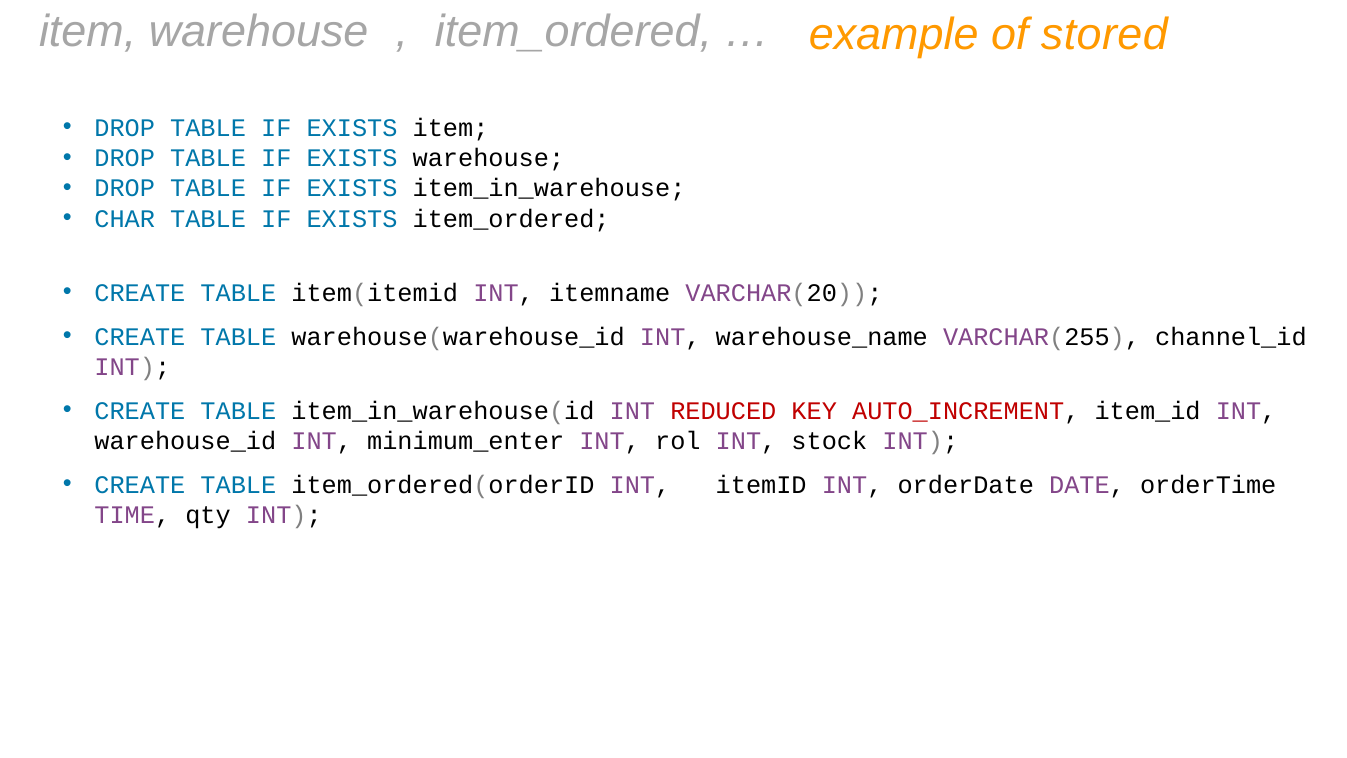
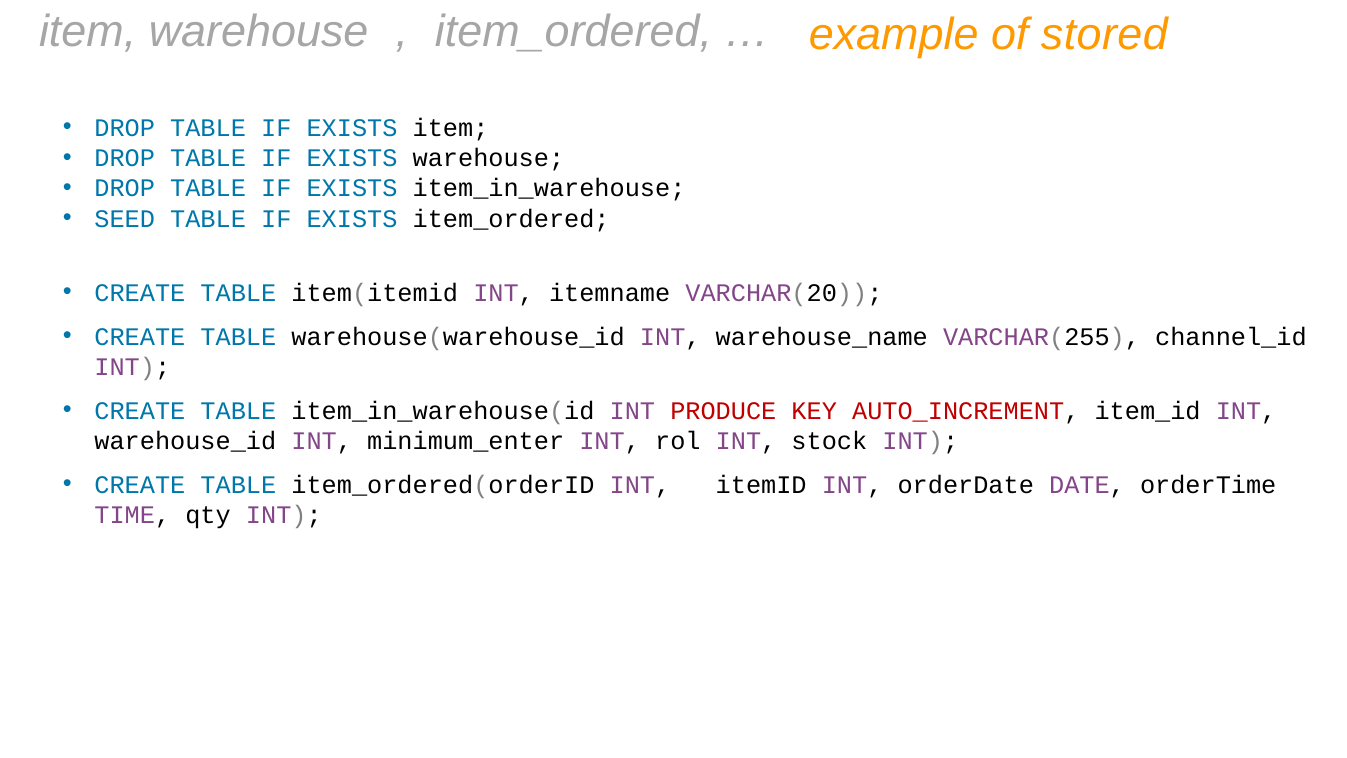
CHAR: CHAR -> SEED (125, 219)
REDUCED: REDUCED -> PRODUCE (723, 411)
